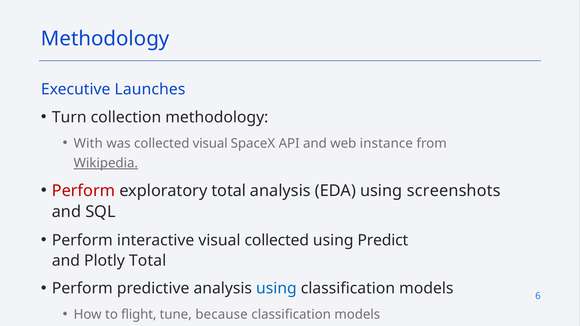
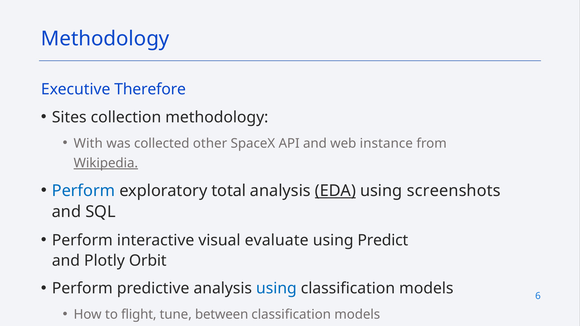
Launches: Launches -> Therefore (150, 89)
Turn: Turn -> Sites (69, 117)
collected visual: visual -> other (210, 143)
Perform colour: red -> blue (83, 191)
EDA underline: none -> present (335, 191)
visual collected: collected -> evaluate (277, 240)
Plotly Total: Total -> Orbit (148, 261)
because: because -> between (222, 315)
